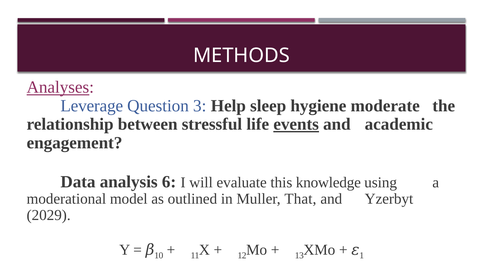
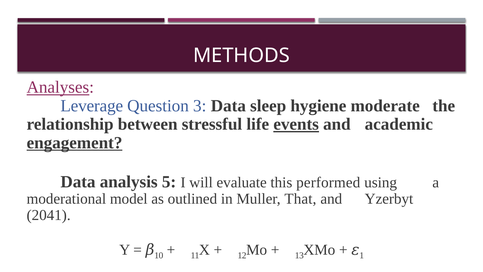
3 Help: Help -> Data (228, 106)
engagement underline: none -> present (75, 143)
6: 6 -> 5 (169, 182)
knowledge: knowledge -> performed (328, 182)
2029: 2029 -> 2041 (49, 215)
